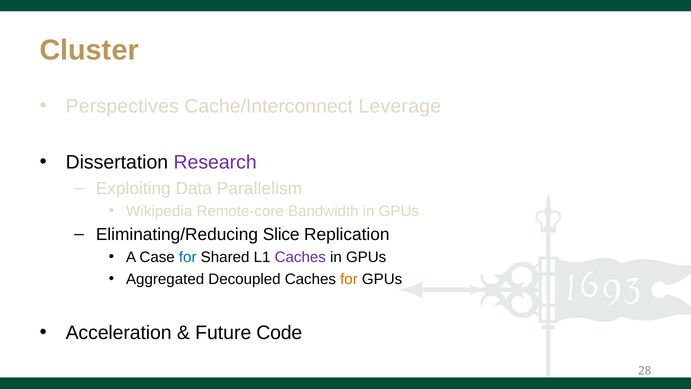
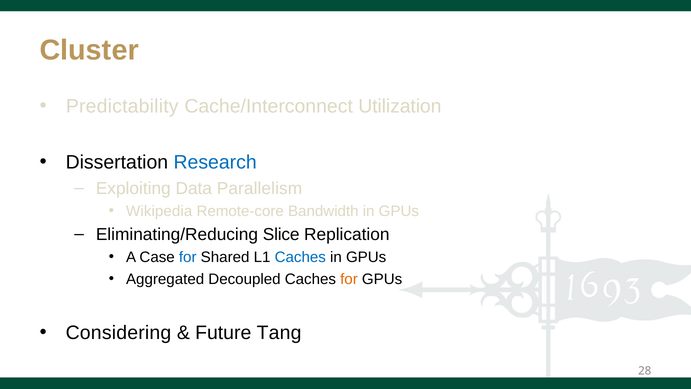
Perspectives: Perspectives -> Predictability (122, 106)
Leverage: Leverage -> Utilization (400, 106)
Research colour: purple -> blue (215, 162)
Caches colour: purple -> blue (300, 257)
Acceleration: Acceleration -> Considering (118, 332)
Code: Code -> Tang (279, 332)
